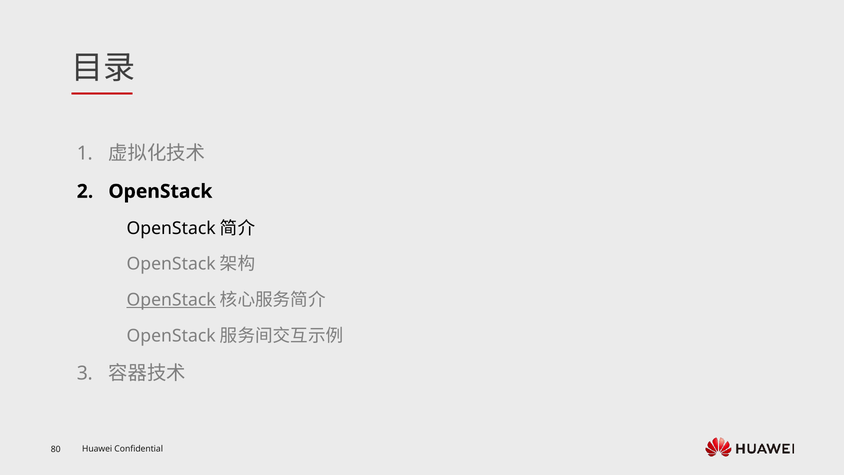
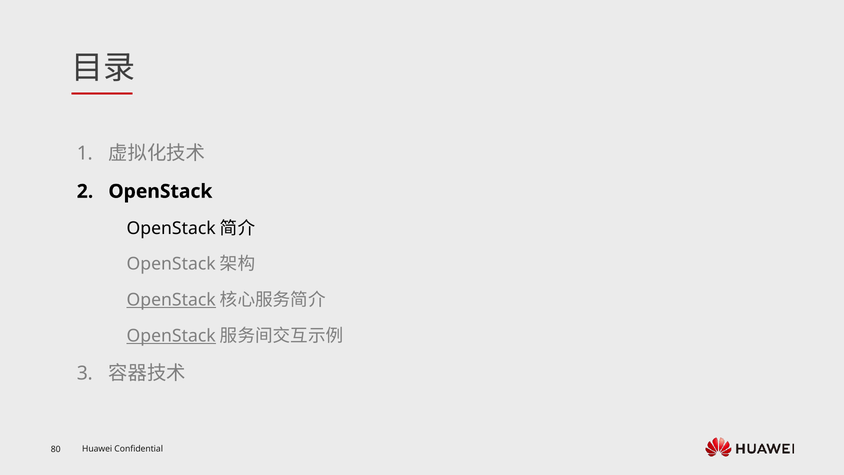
OpenStack underline: none -> present (171, 336)
